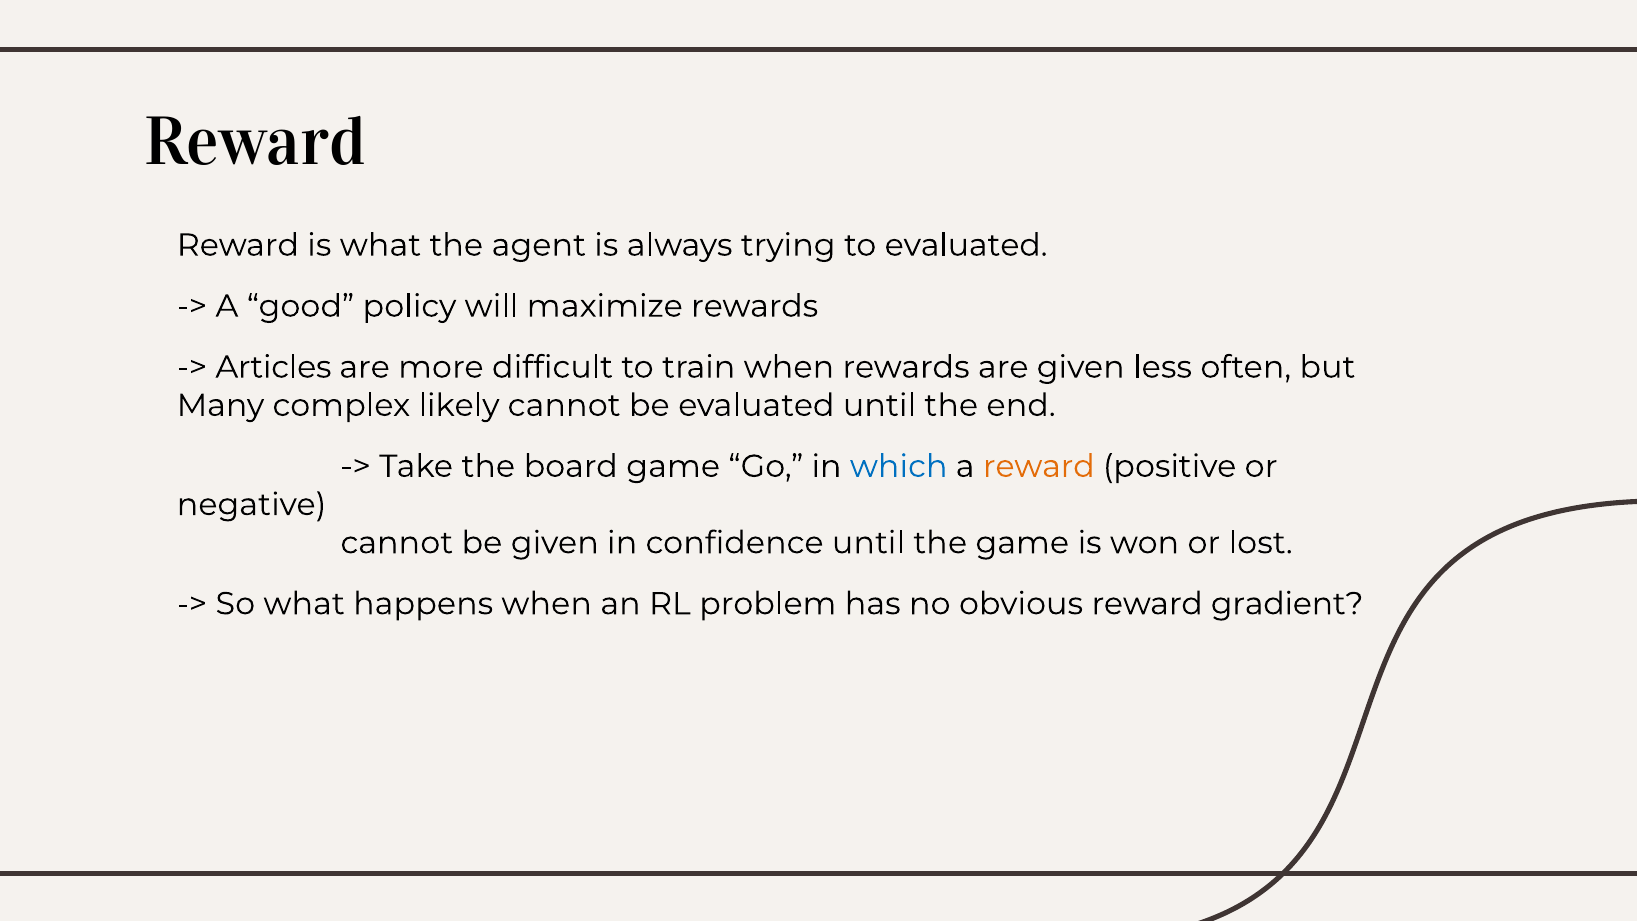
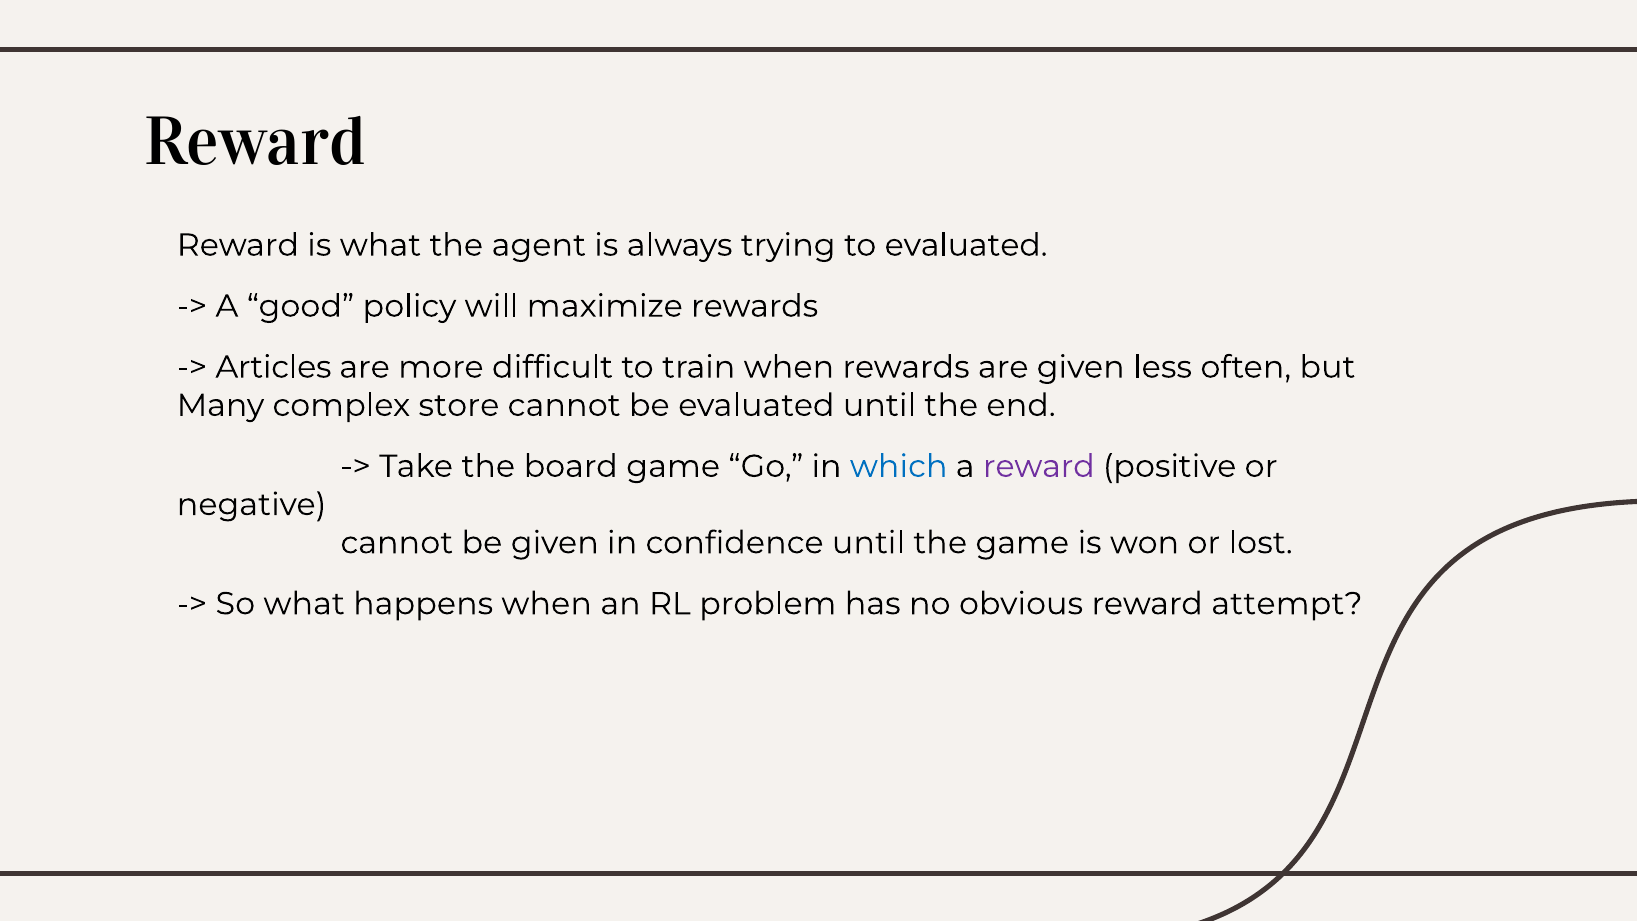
likely: likely -> store (459, 405)
reward colour: orange -> purple (1039, 466)
gradient: gradient -> attempt (1287, 604)
